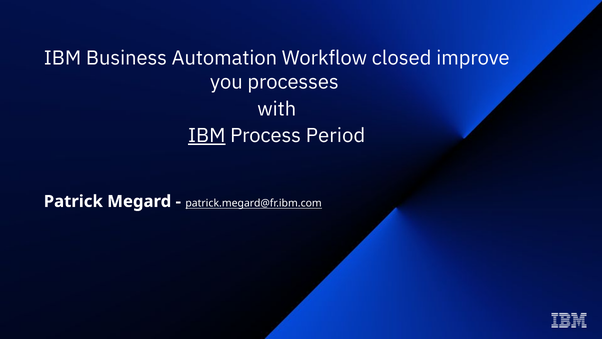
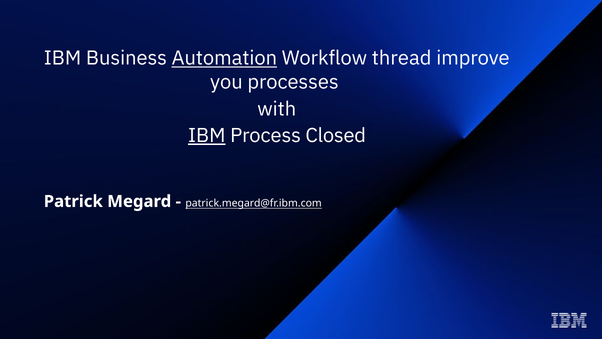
Automation underline: none -> present (224, 58)
closed: closed -> thread (402, 58)
Period: Period -> Closed (336, 135)
